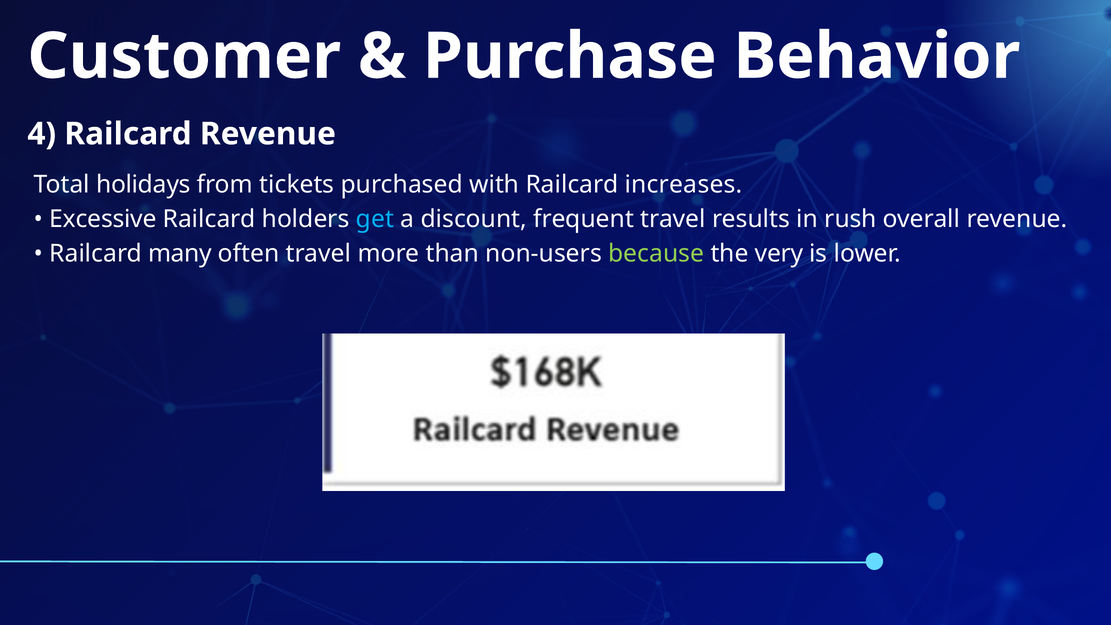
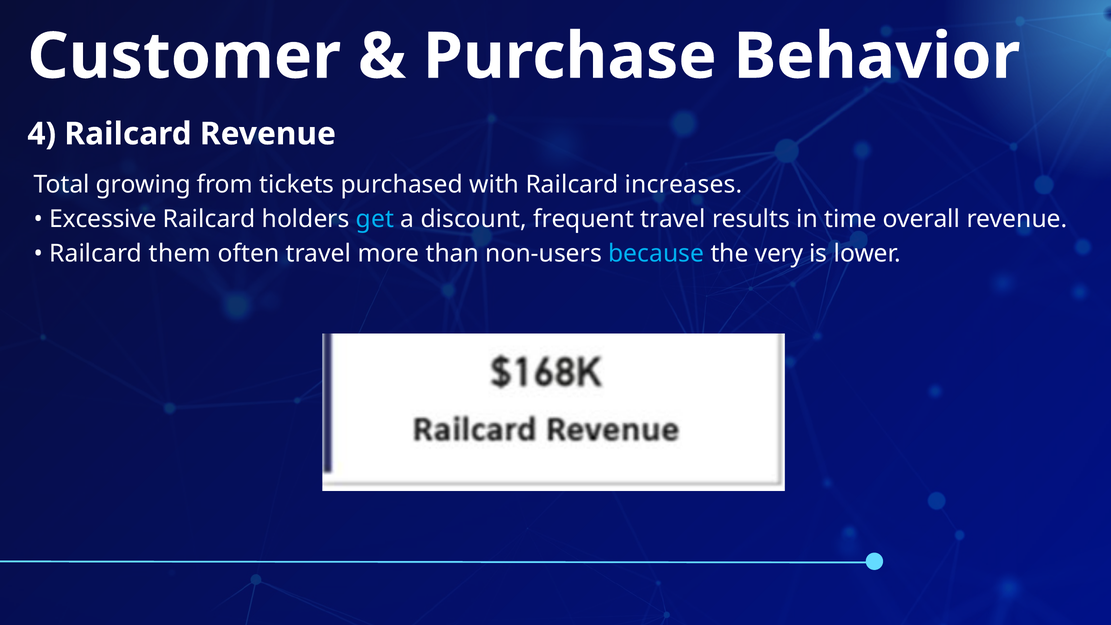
holidays: holidays -> growing (143, 185)
rush: rush -> time (850, 219)
many: many -> them (180, 254)
because colour: light green -> light blue (656, 254)
